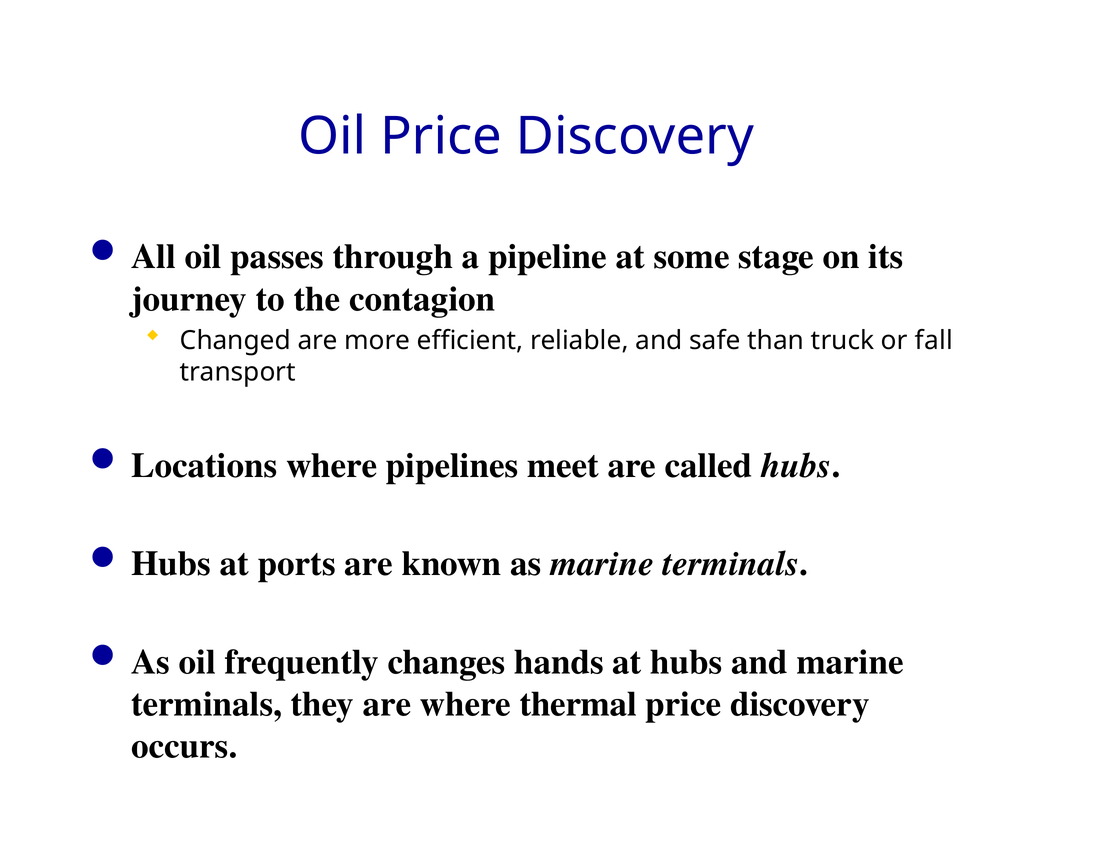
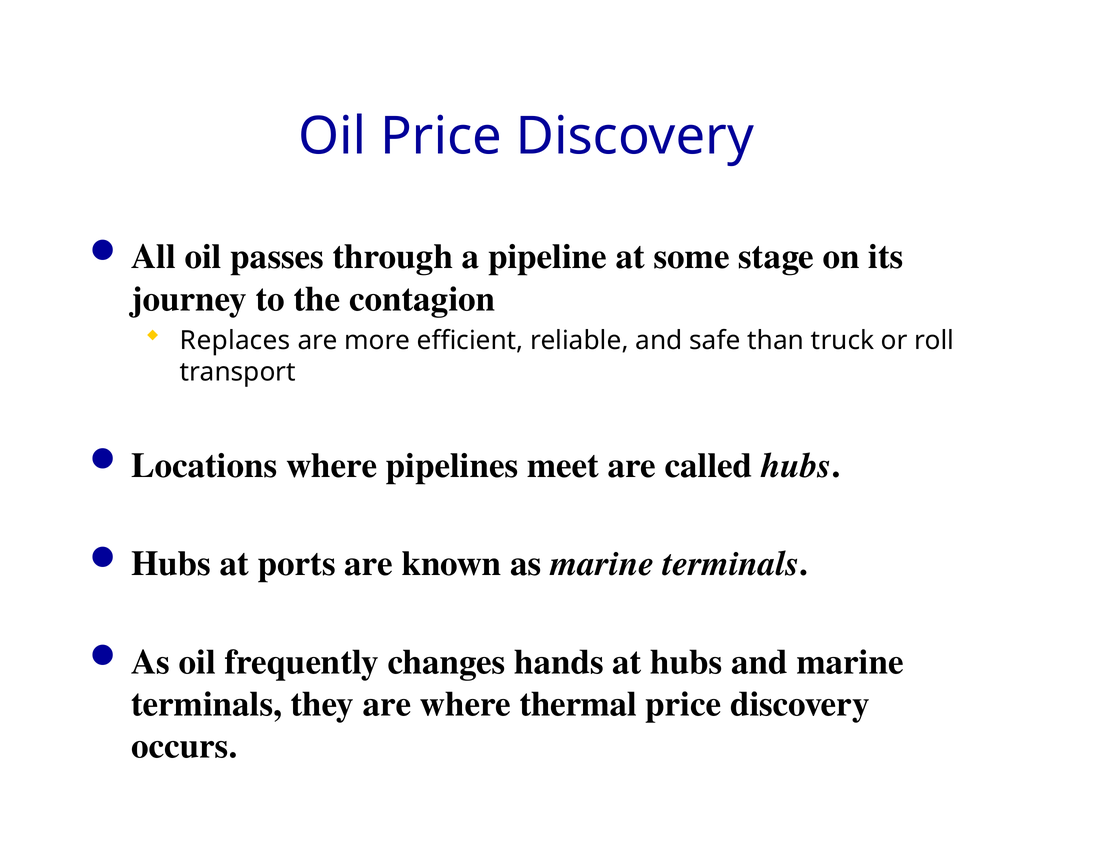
Changed: Changed -> Replaces (235, 340)
fall: fall -> roll (934, 340)
